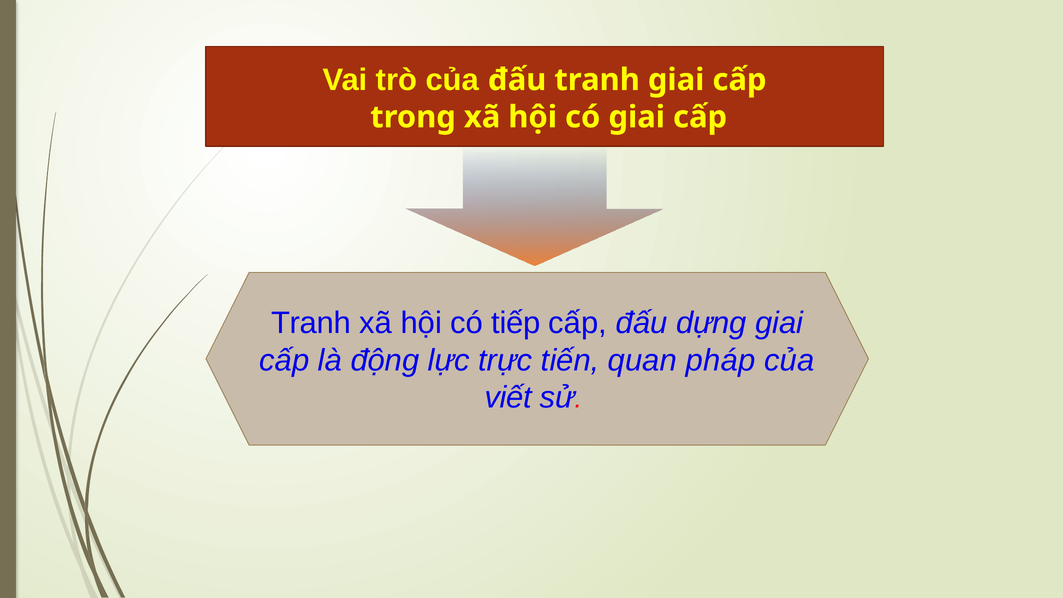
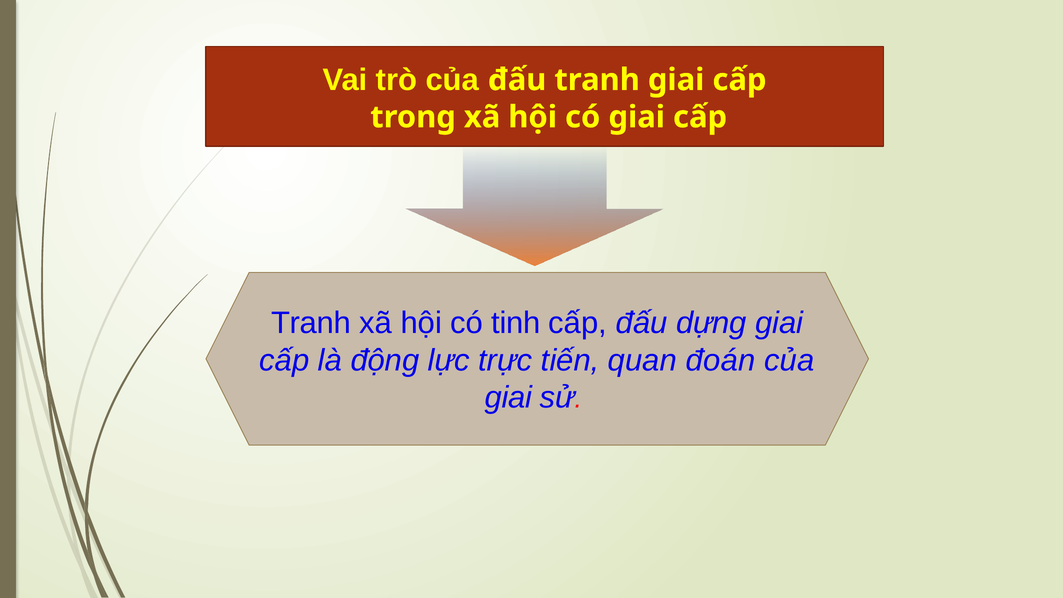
tiếp: tiếp -> tinh (516, 323)
pháp: pháp -> đoán (720, 360)
viết: viết -> giai (508, 398)
